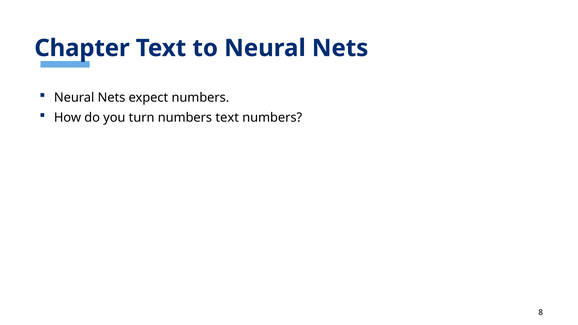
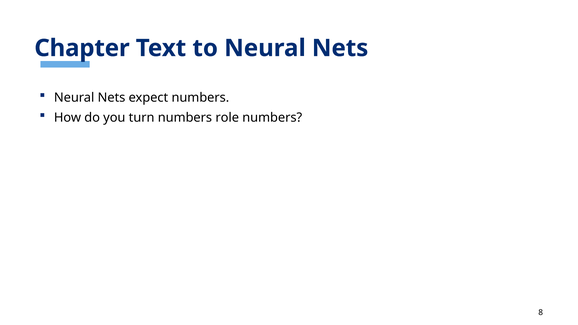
numbers text: text -> role (227, 117)
